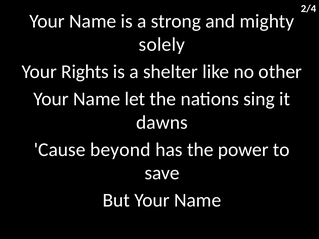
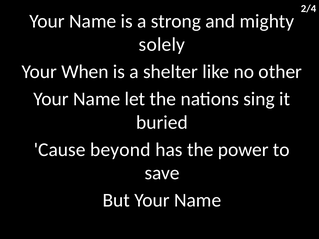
Rights: Rights -> When (85, 72)
dawns: dawns -> buried (162, 123)
